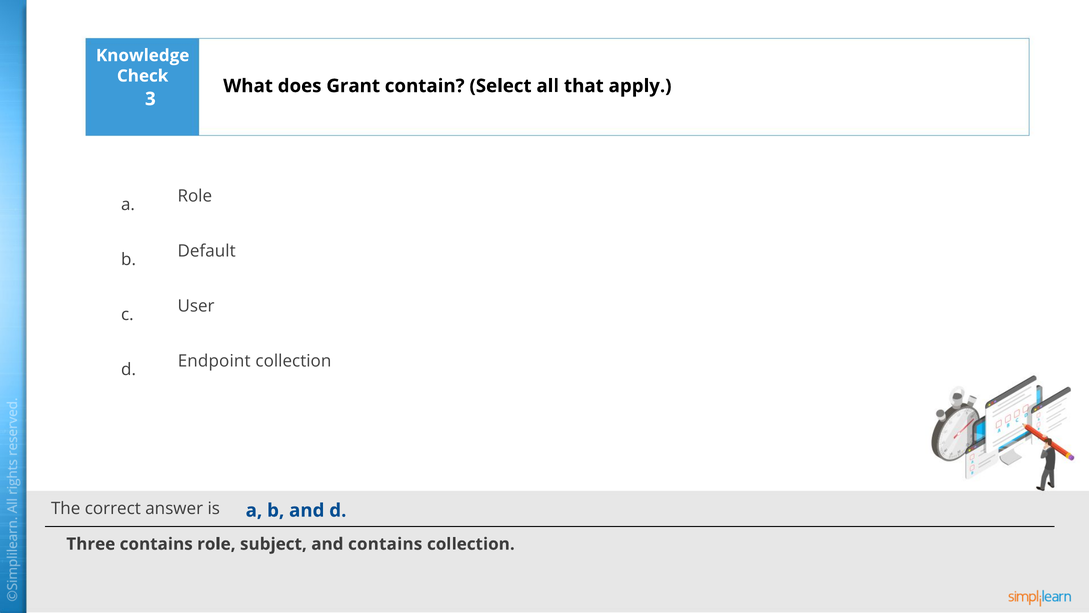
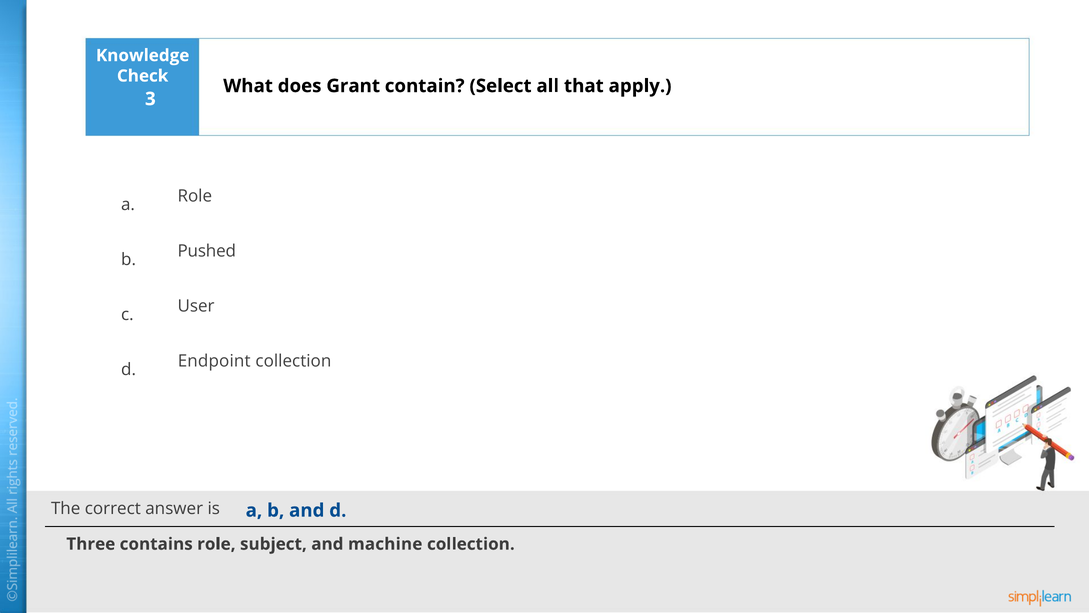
Default: Default -> Pushed (207, 251)
and contains: contains -> machine (385, 544)
